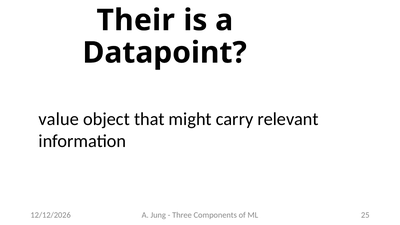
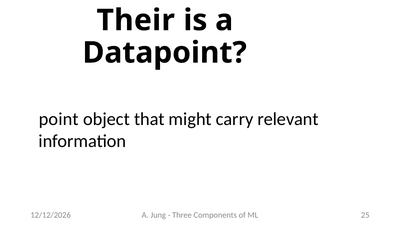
value: value -> point (59, 119)
